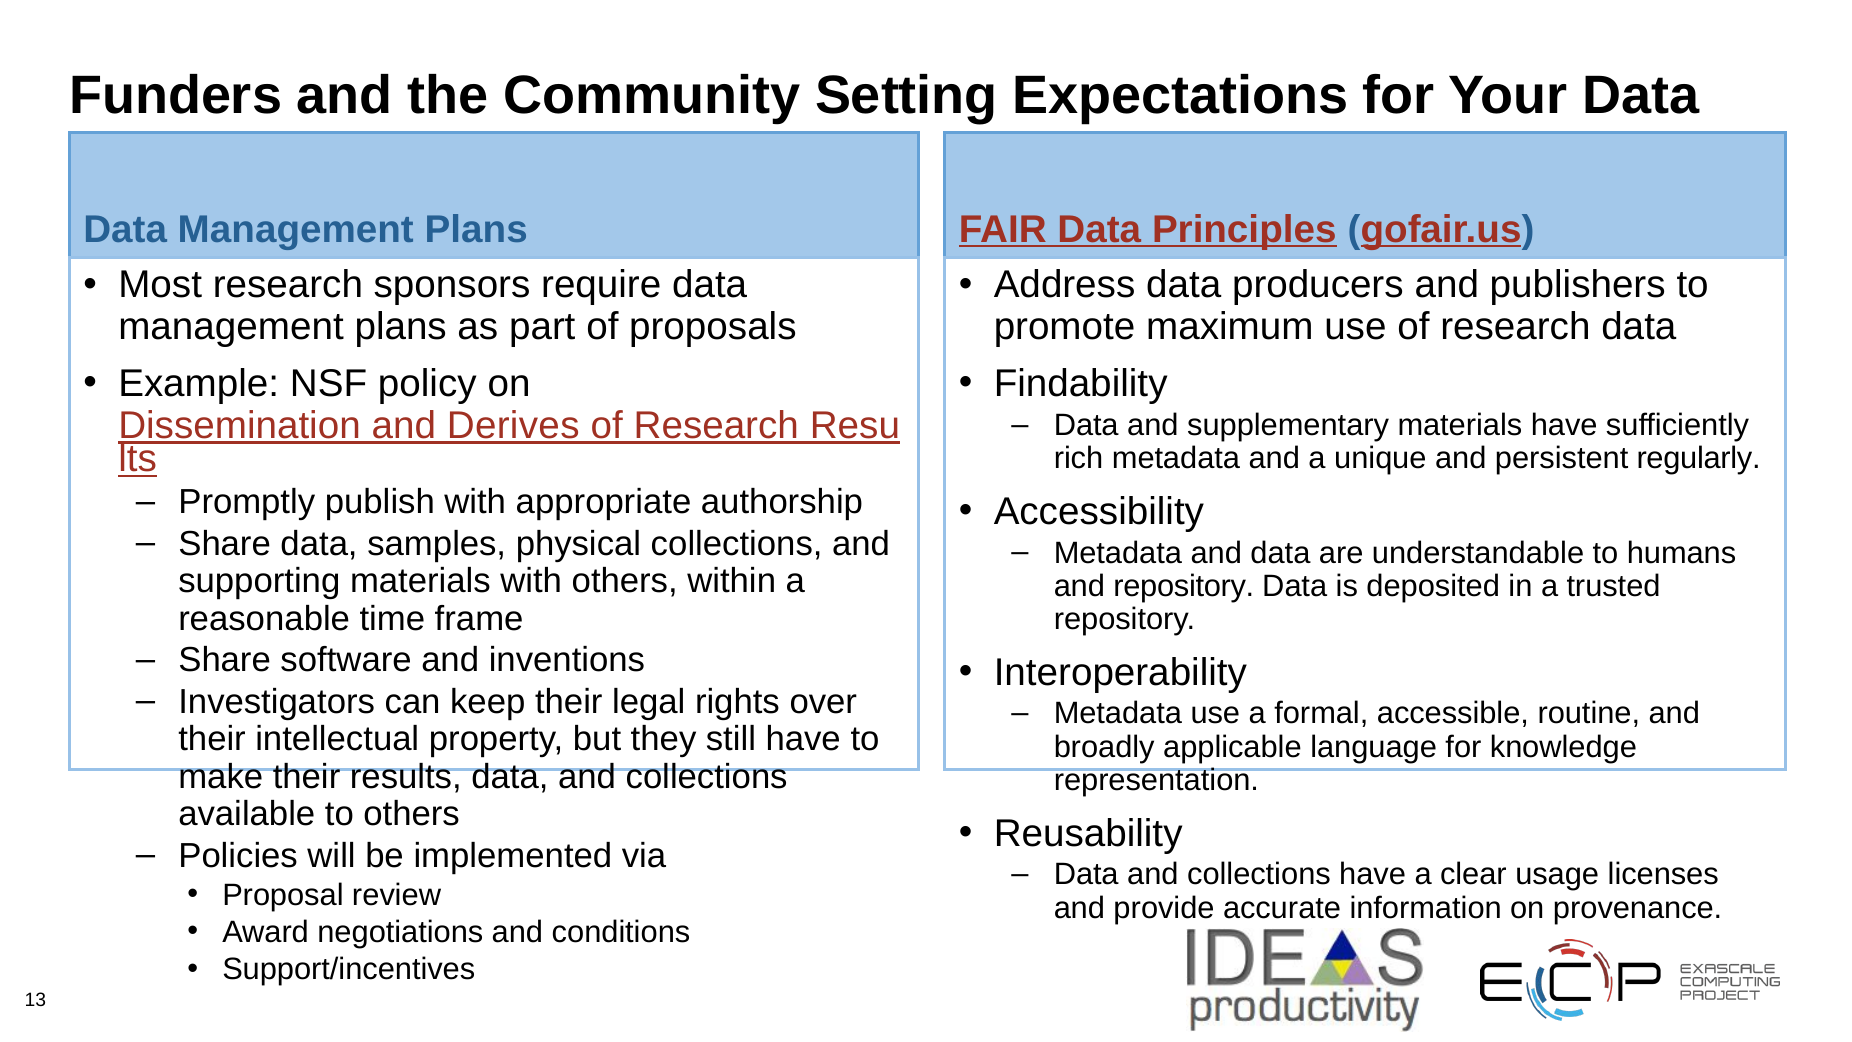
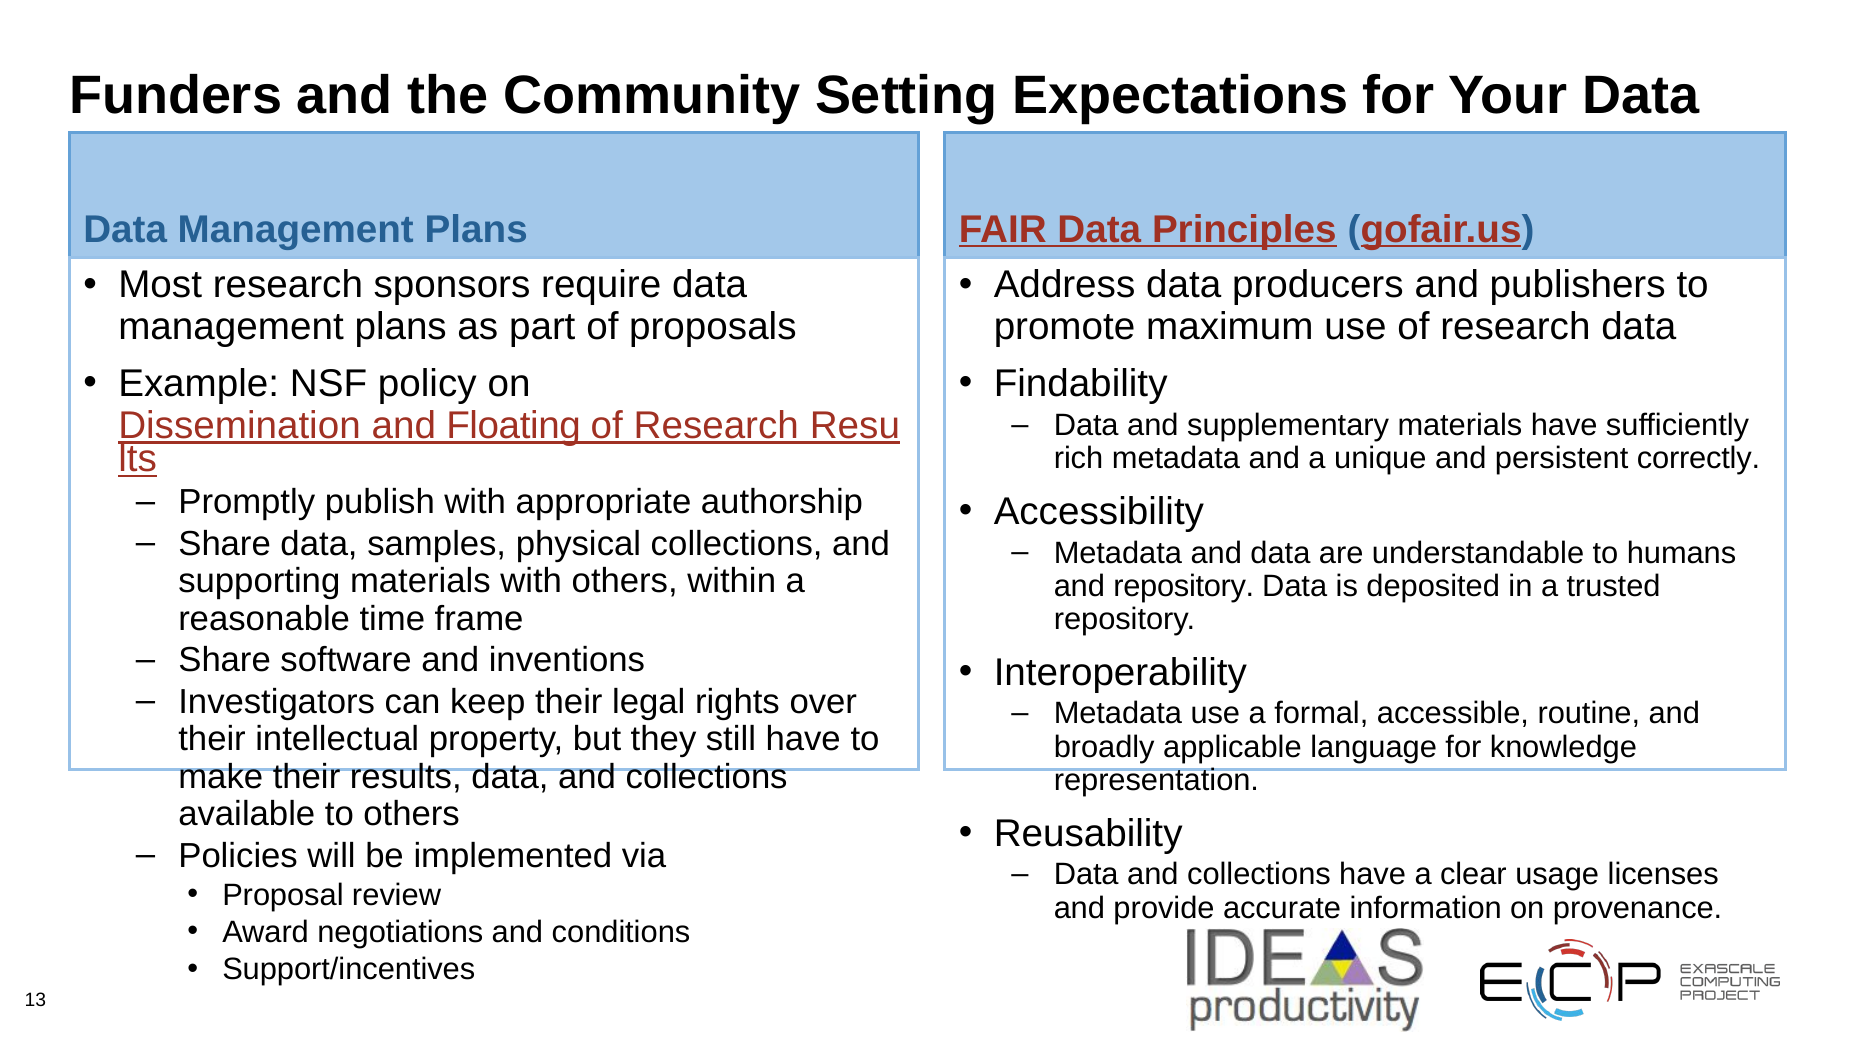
Derives: Derives -> Floating (514, 426)
regularly: regularly -> correctly (1698, 459)
